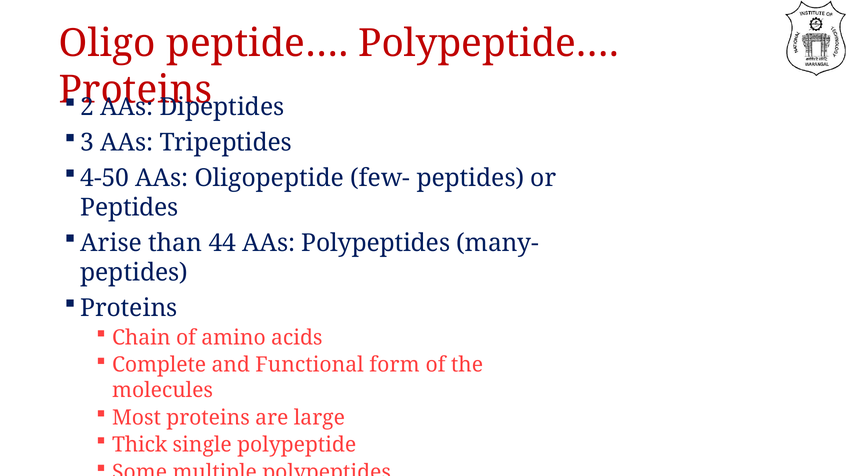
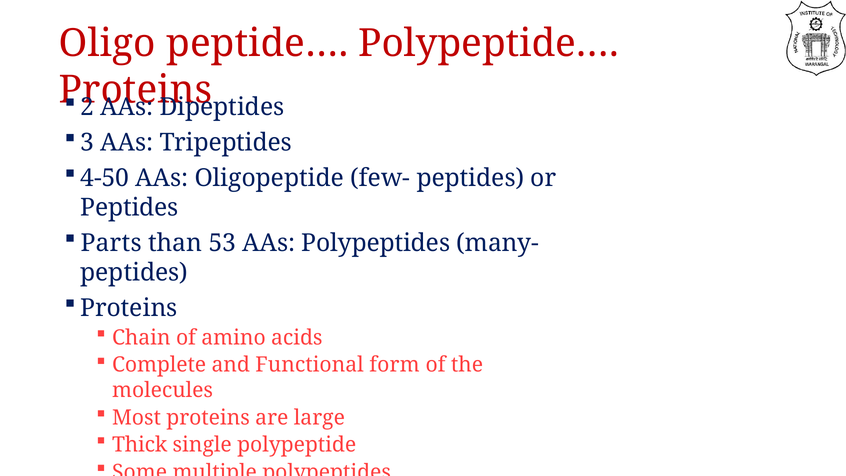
Arise: Arise -> Parts (111, 243)
44: 44 -> 53 (222, 243)
